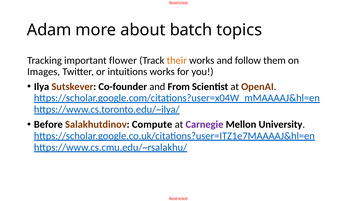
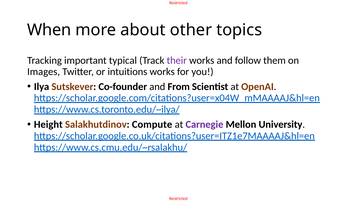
Adam: Adam -> When (49, 30)
batch: batch -> other (191, 30)
flower: flower -> typical (123, 60)
their colour: orange -> purple (177, 60)
Before: Before -> Height (48, 124)
